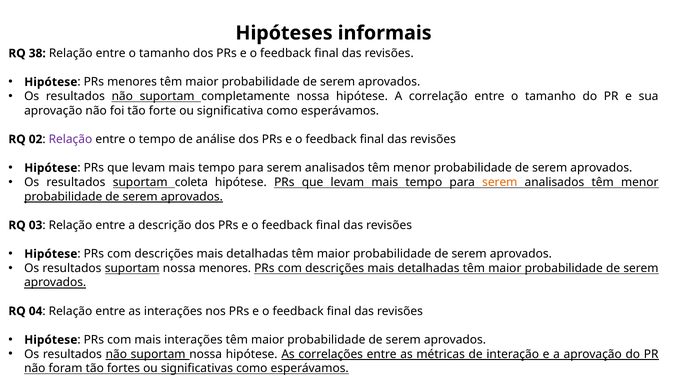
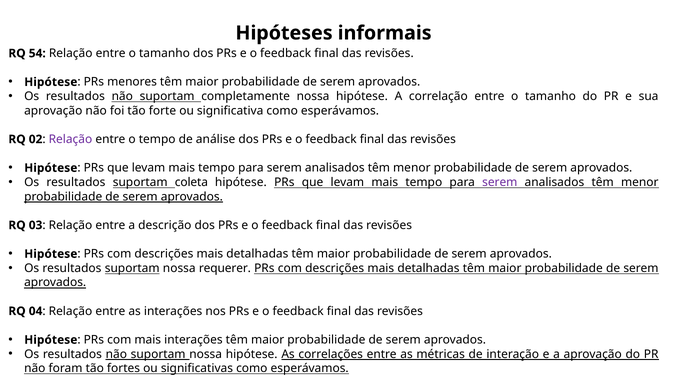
38: 38 -> 54 (37, 53)
serem colour: orange -> purple (500, 182)
nossa menores: menores -> requerer (225, 268)
